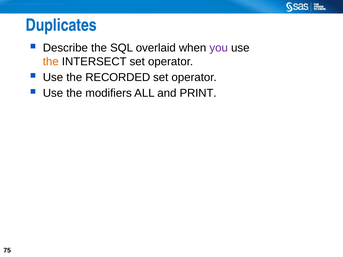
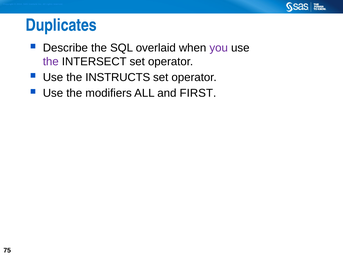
the colour: orange -> purple (51, 62)
RECORDED: RECORDED -> INSTRUCTS (118, 77)
PRINT: PRINT -> FIRST (198, 93)
